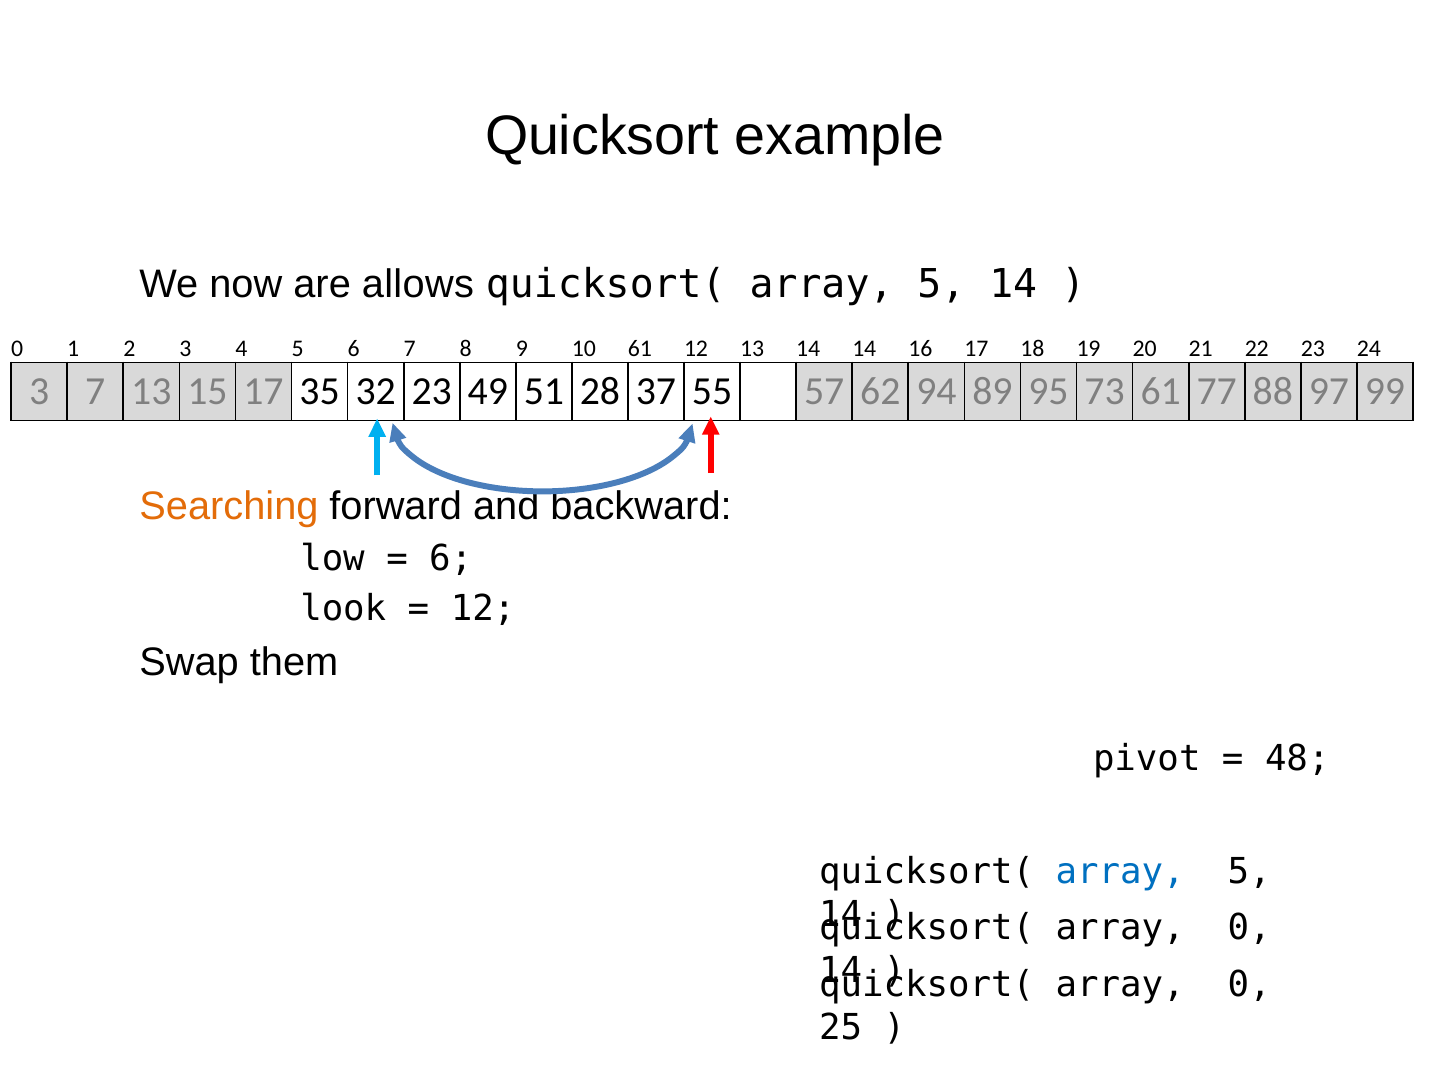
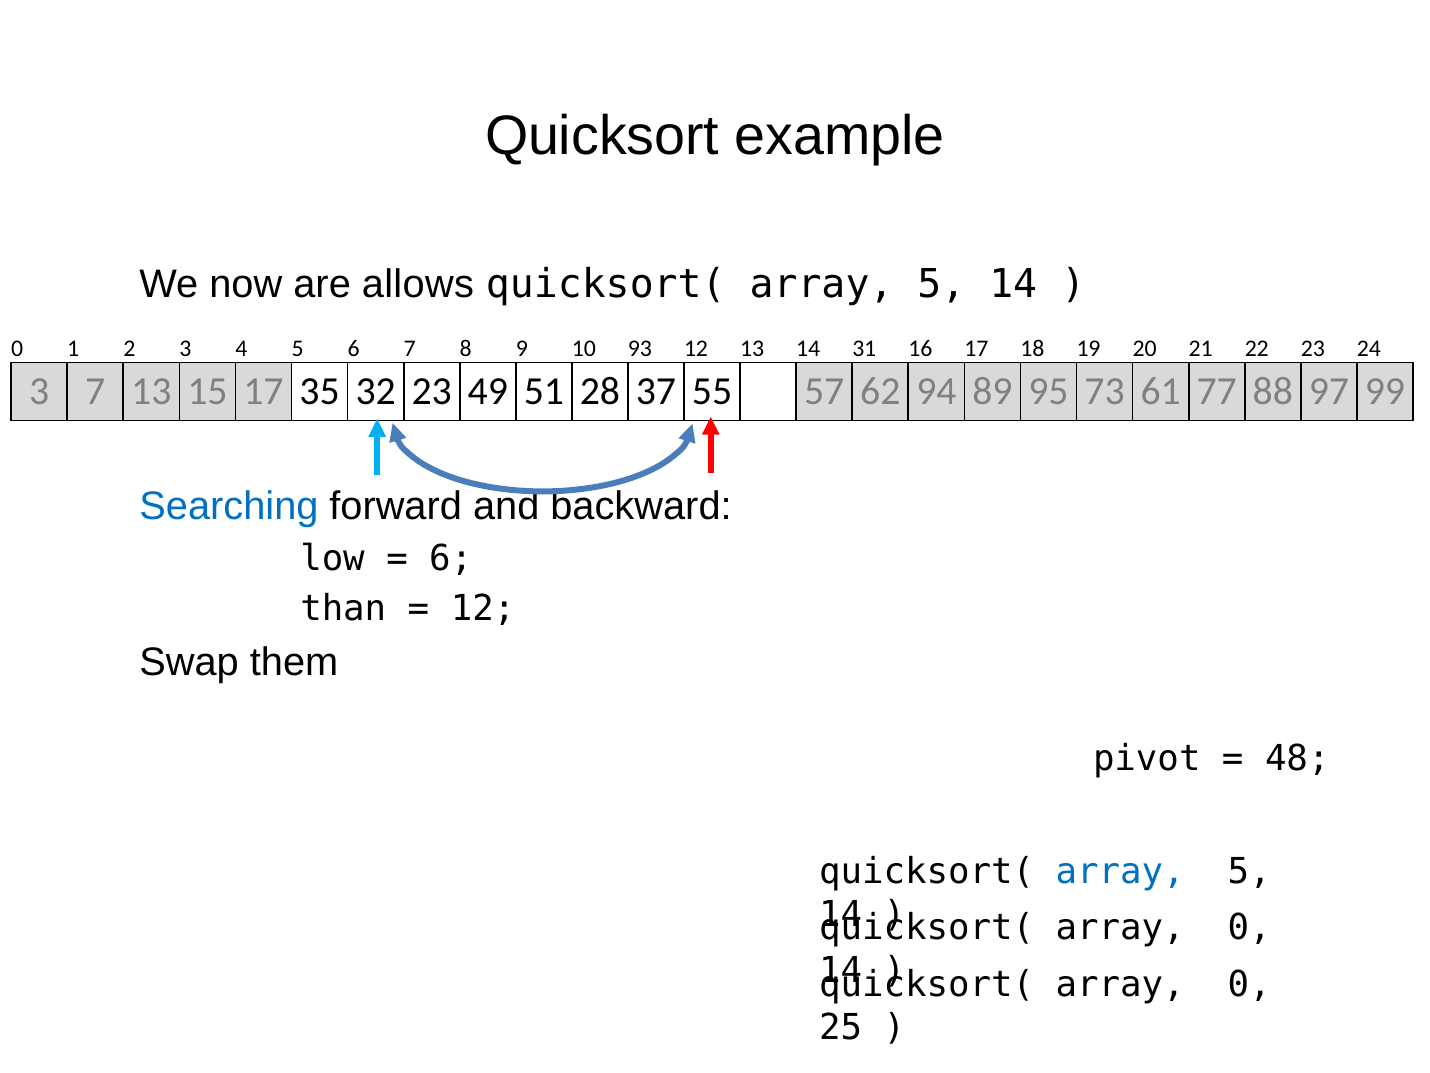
10 61: 61 -> 93 (640, 348)
14 14: 14 -> 31 (864, 348)
Searching colour: orange -> blue (229, 507)
look: look -> than (343, 609)
